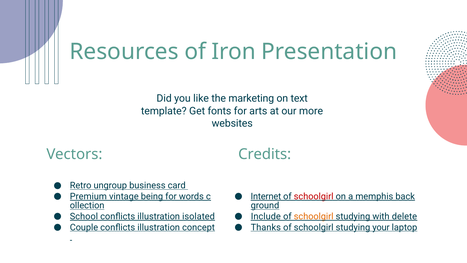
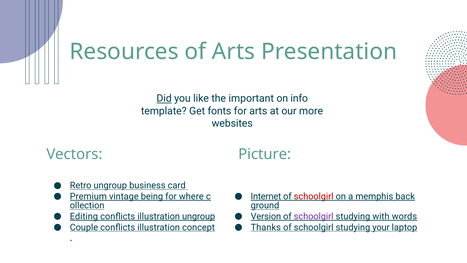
of Iron: Iron -> Arts (234, 52)
Did underline: none -> present (164, 98)
marketing: marketing -> important (251, 98)
text: text -> info (299, 98)
Credits: Credits -> Picture (265, 154)
words: words -> where (191, 196)
School: School -> Editing (84, 216)
illustration isolated: isolated -> ungroup (199, 216)
Include: Include -> Version (266, 216)
schoolgirl colour: orange -> purple (314, 216)
delete: delete -> words (404, 216)
